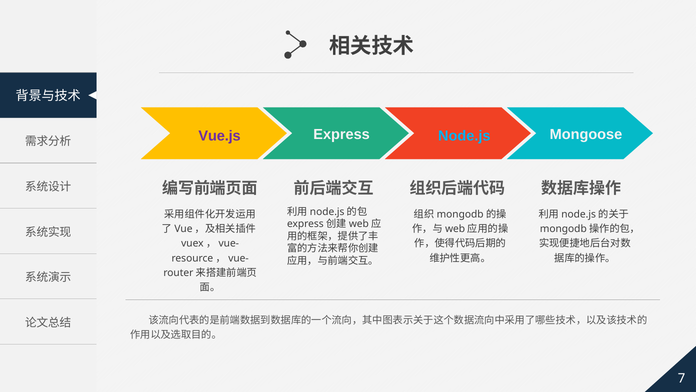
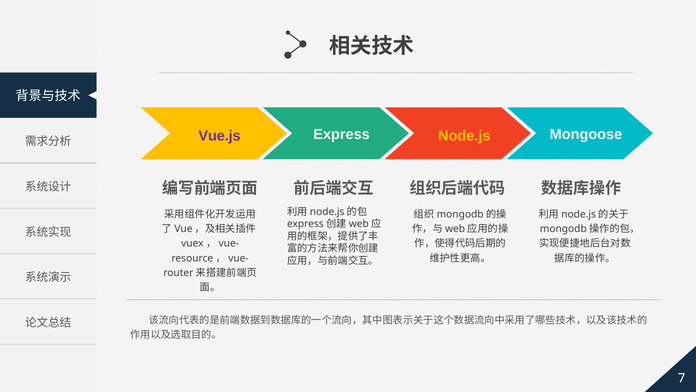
Node.js colour: light blue -> yellow (464, 136)
